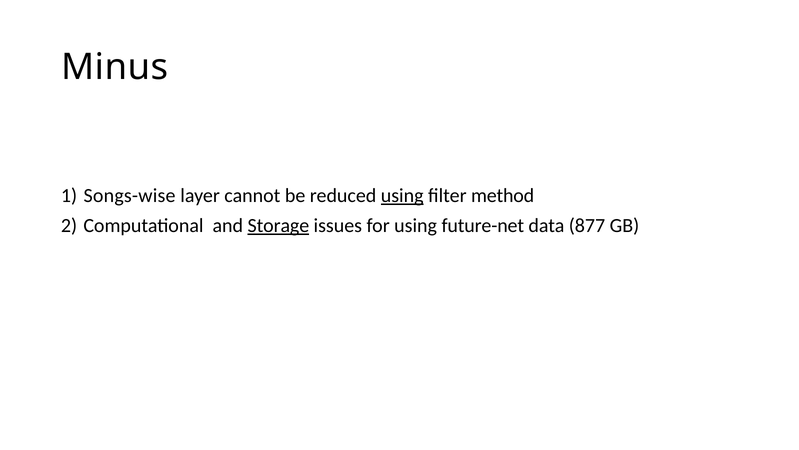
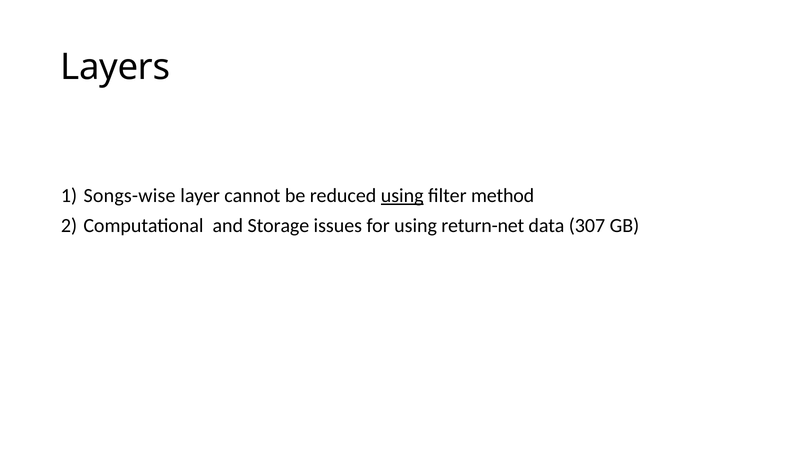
Minus: Minus -> Layers (115, 67)
Storage underline: present -> none (278, 225)
future-net: future-net -> return-net (483, 225)
877: 877 -> 307 (587, 225)
